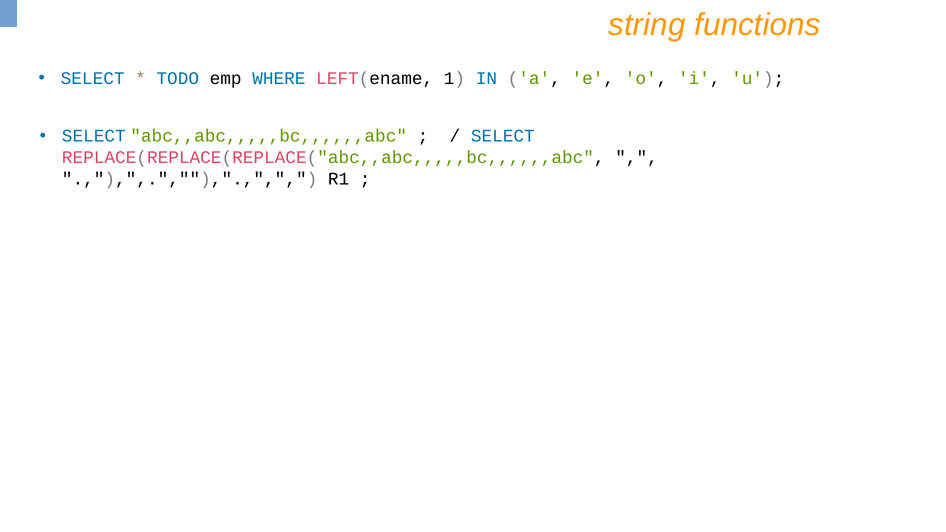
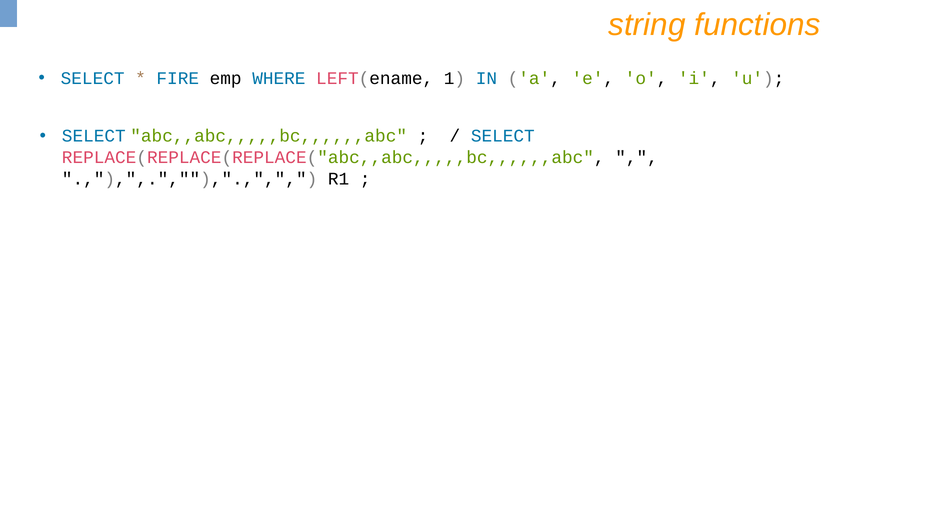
TODO: TODO -> FIRE (178, 78)
